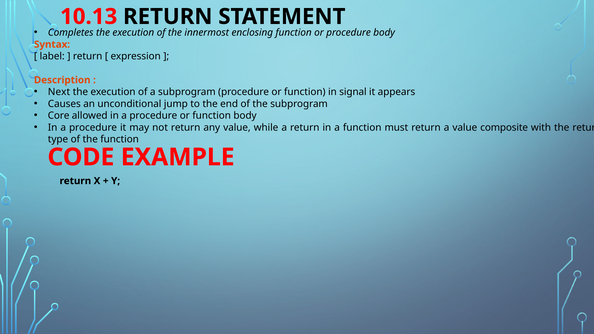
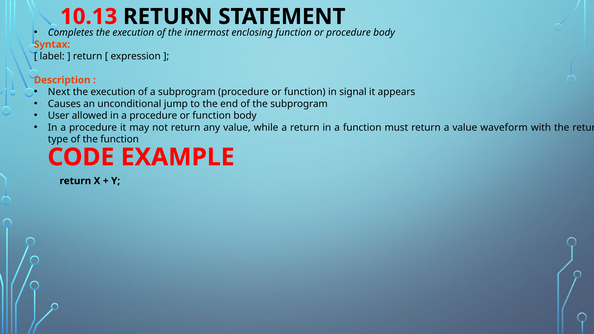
Core: Core -> User (59, 116)
composite: composite -> waveform (504, 128)
